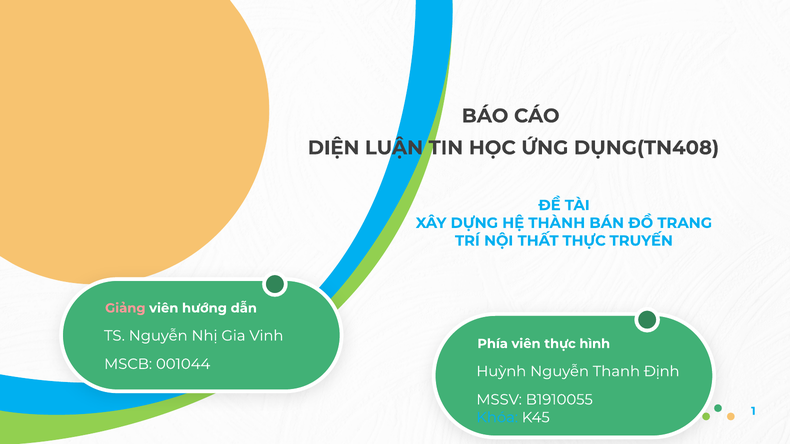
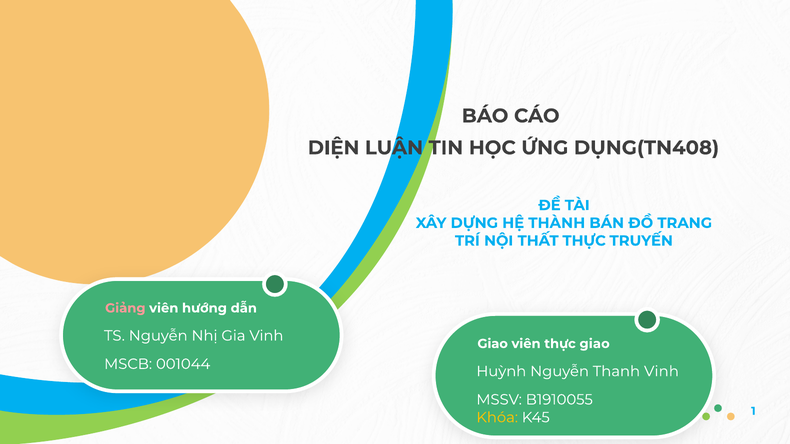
Phía: Phía -> Giao (493, 344)
thực hình: hình -> giao (595, 344)
Thanh Định: Định -> Vinh (661, 372)
Khóa colour: light blue -> yellow (497, 418)
